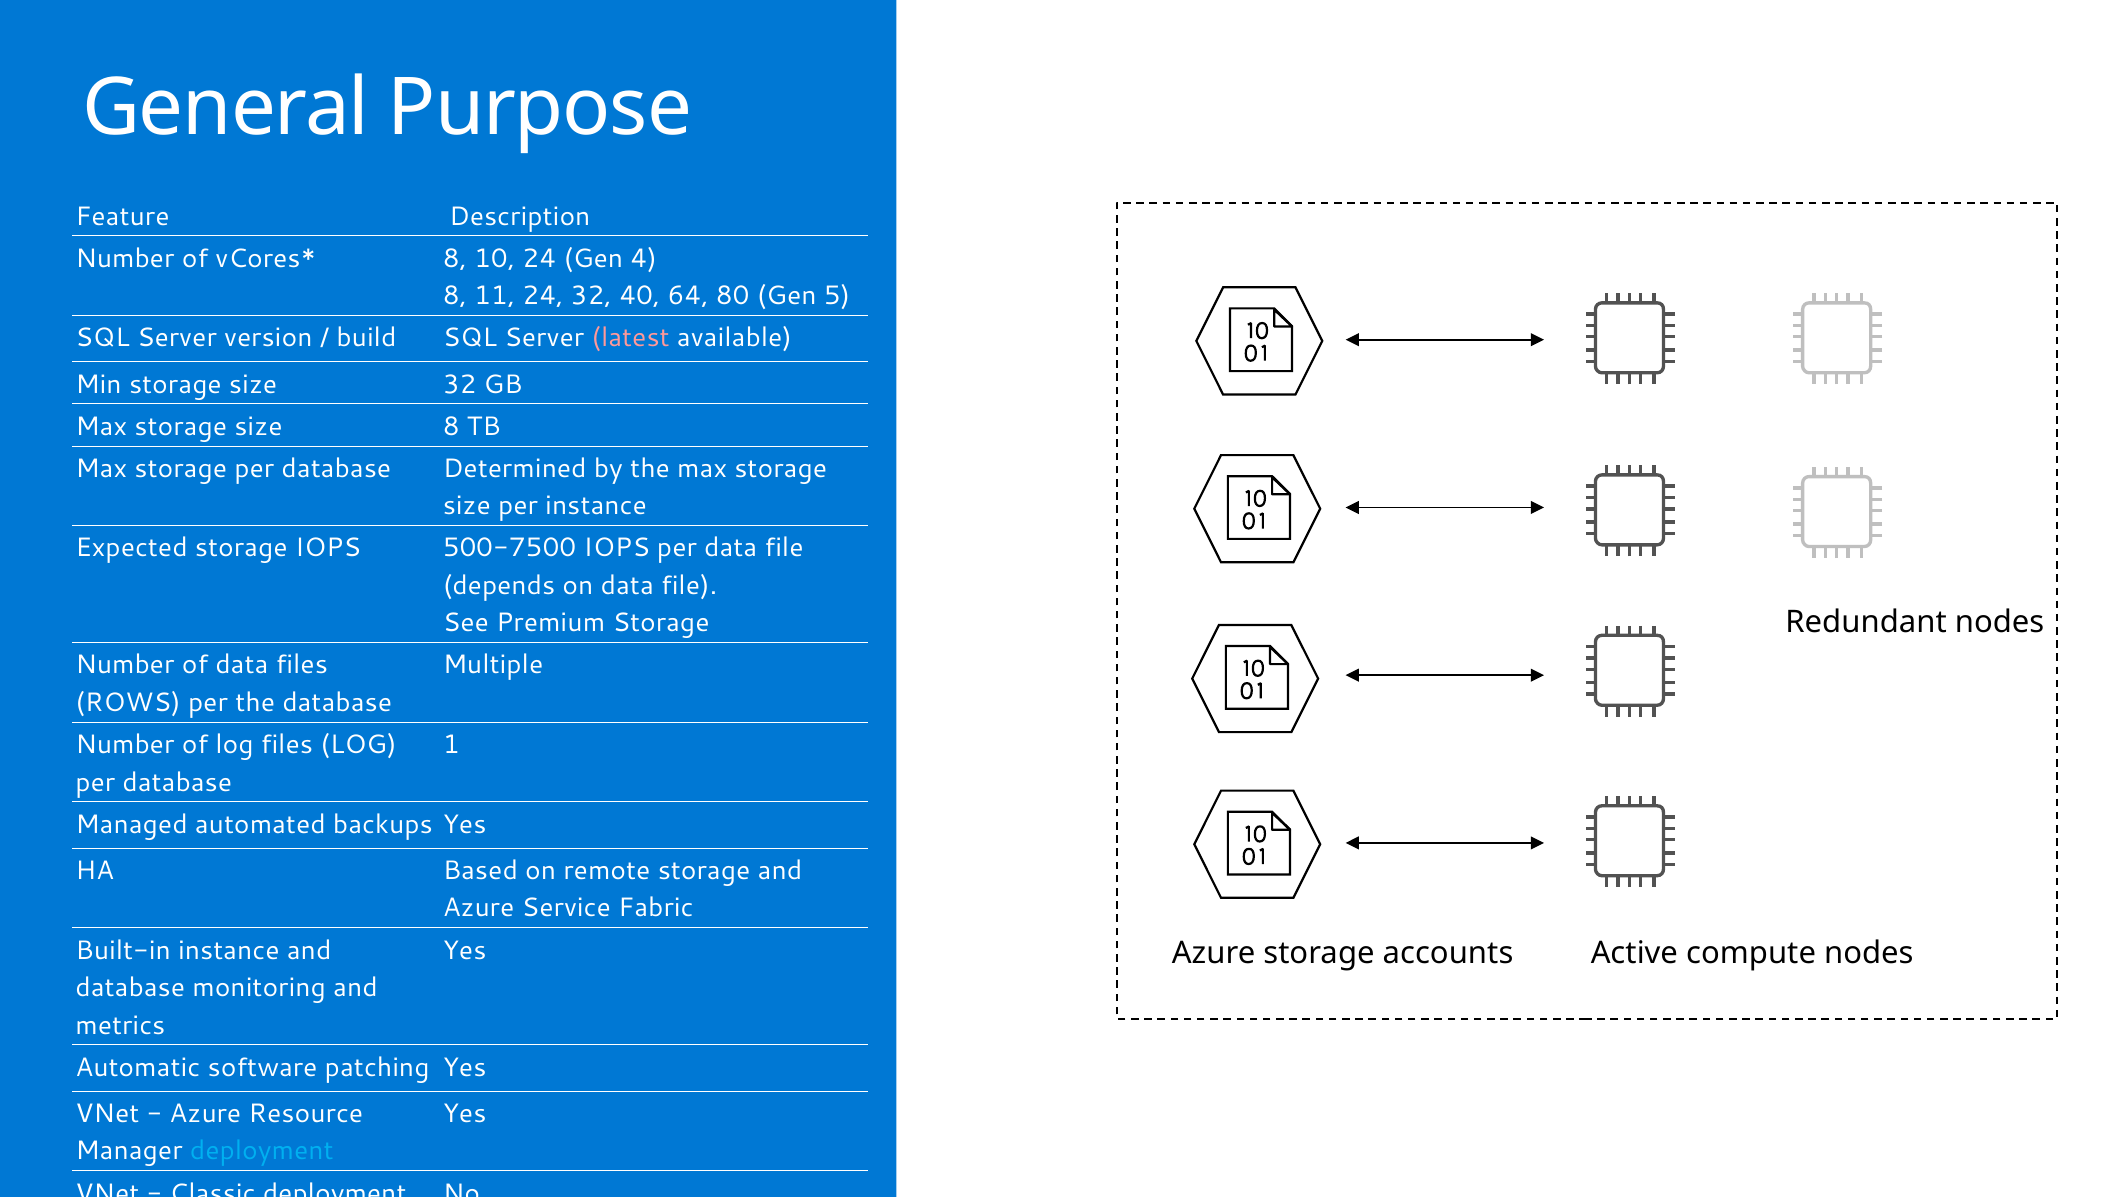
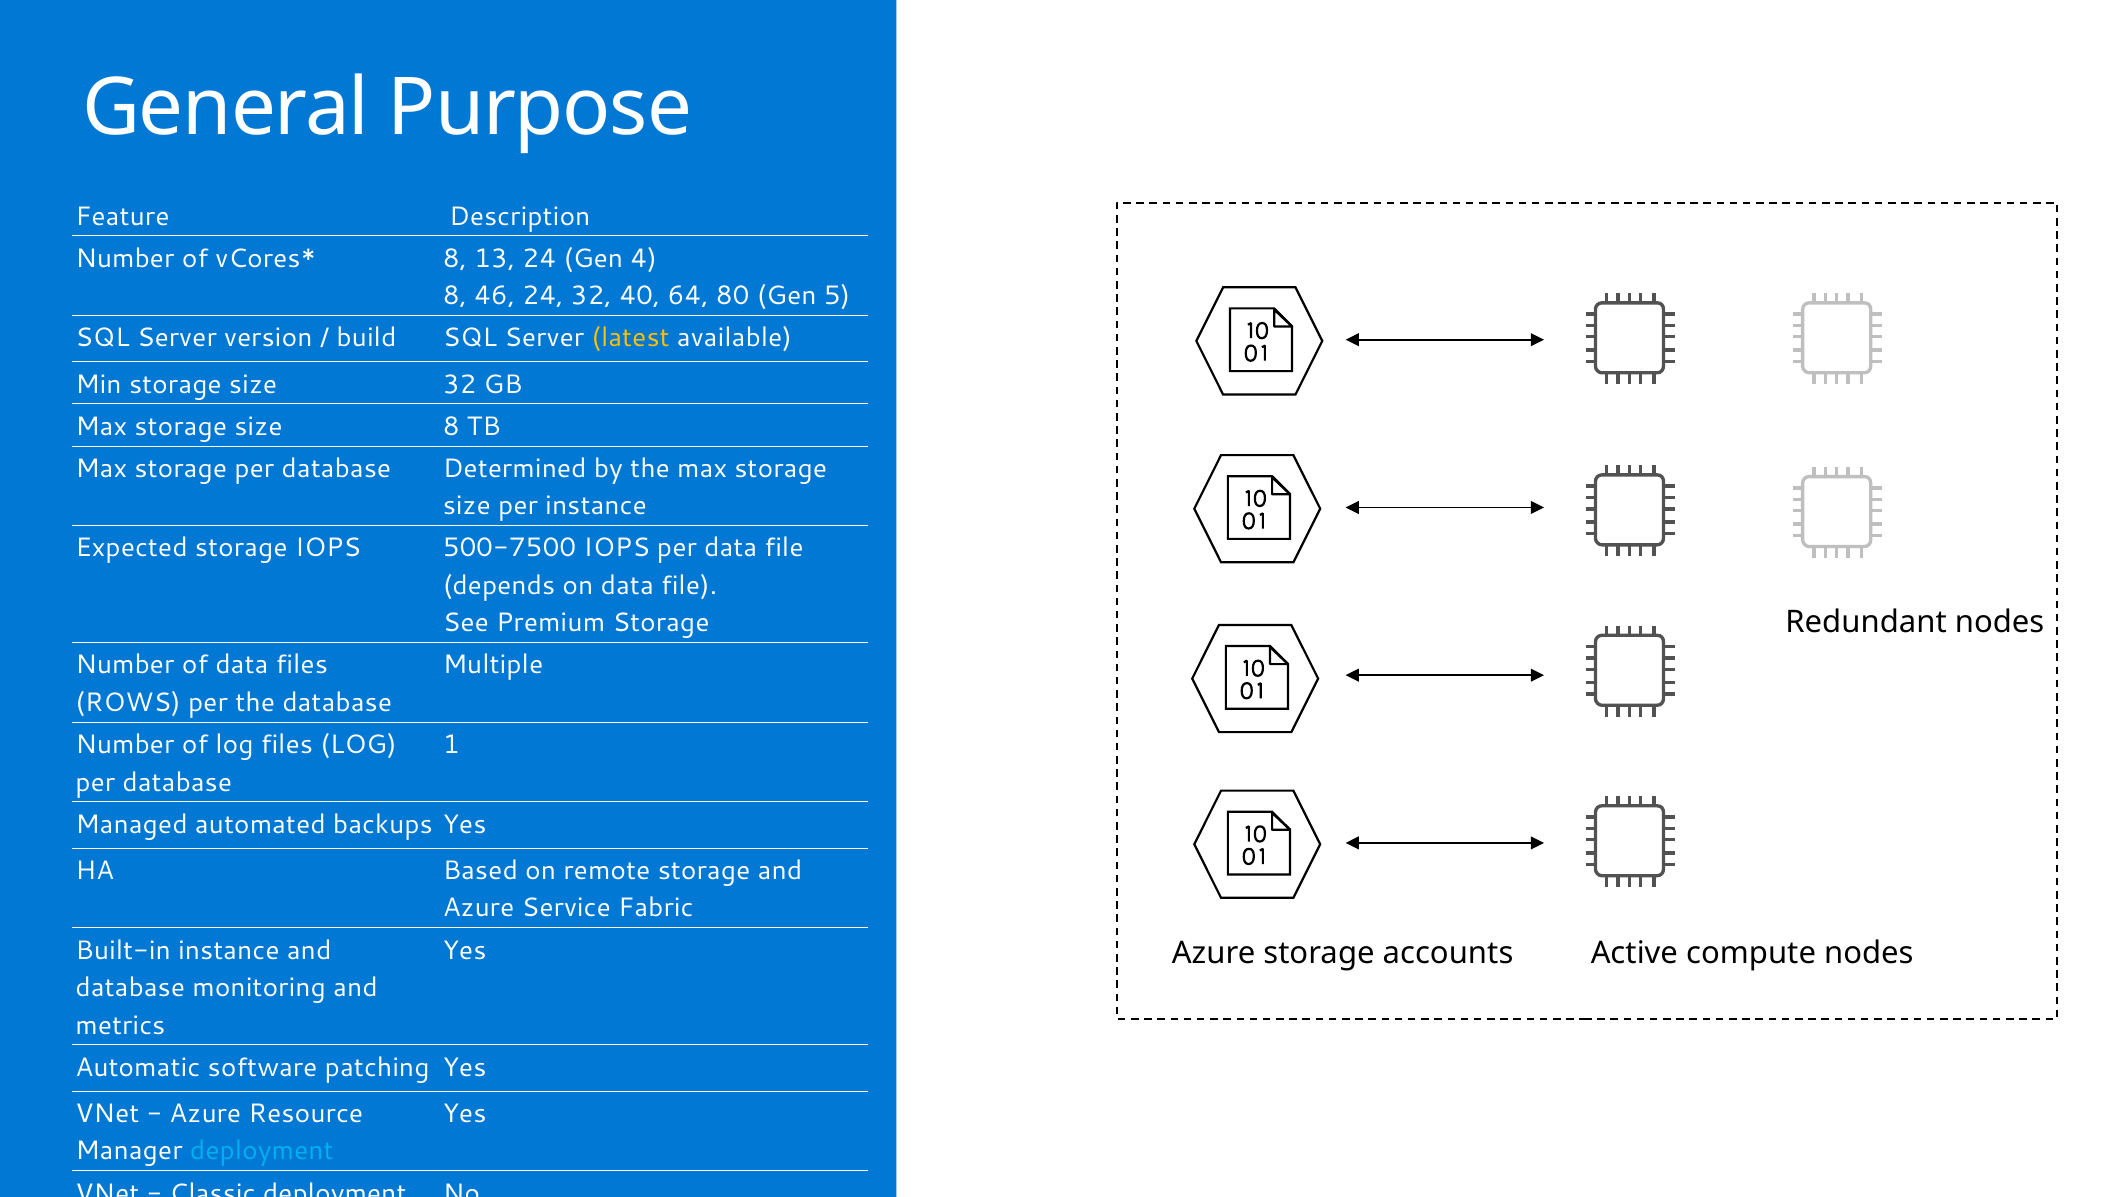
10: 10 -> 13 (495, 258)
11: 11 -> 46 (495, 296)
latest colour: pink -> yellow (631, 338)
